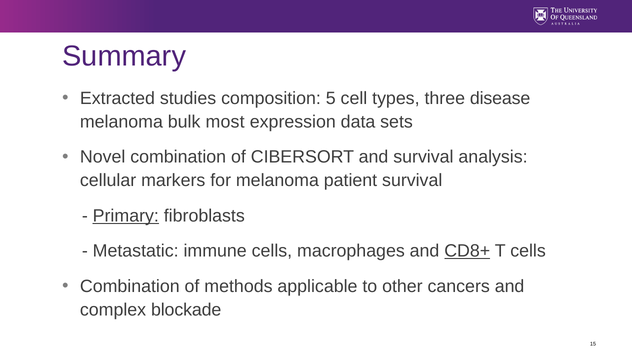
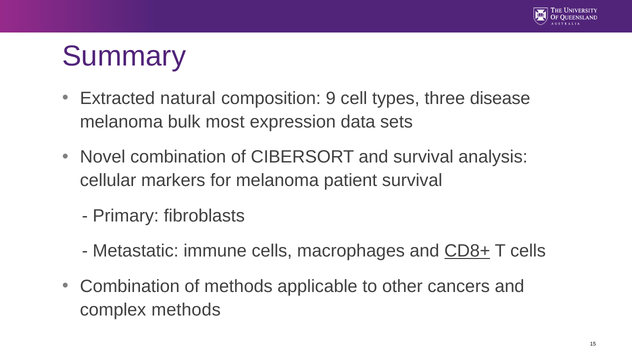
studies: studies -> natural (188, 98)
5: 5 -> 9 (331, 98)
Primary underline: present -> none (126, 216)
complex blockade: blockade -> methods (186, 310)
